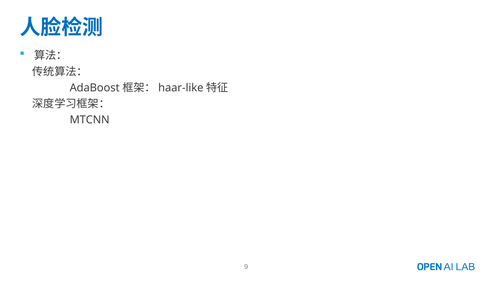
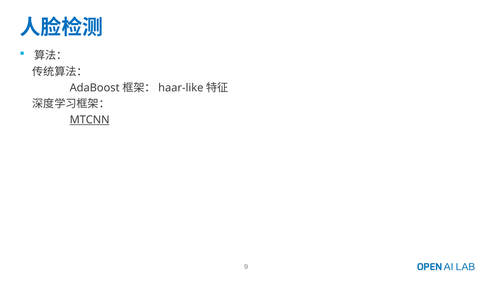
MTCNN underline: none -> present (90, 120)
